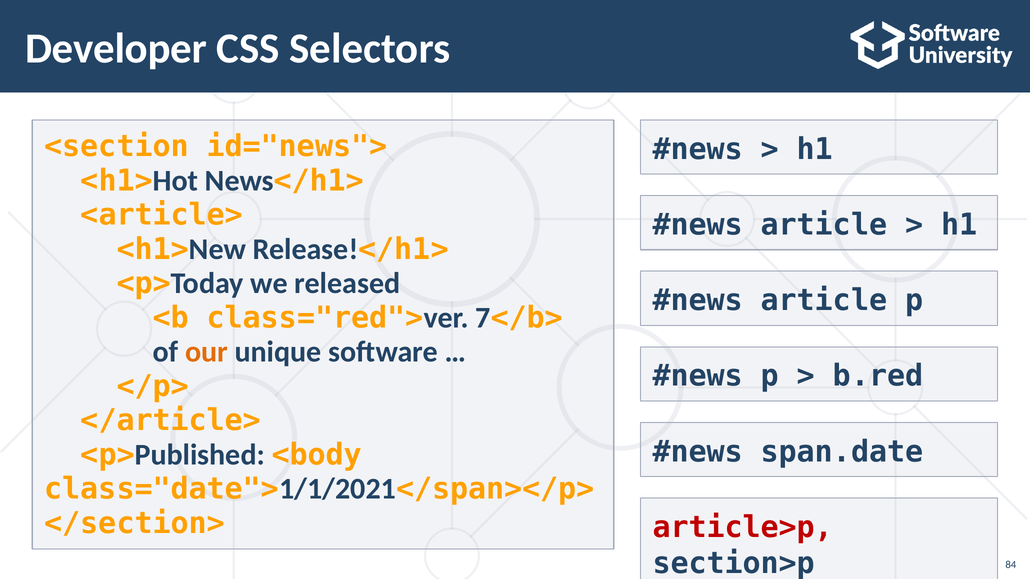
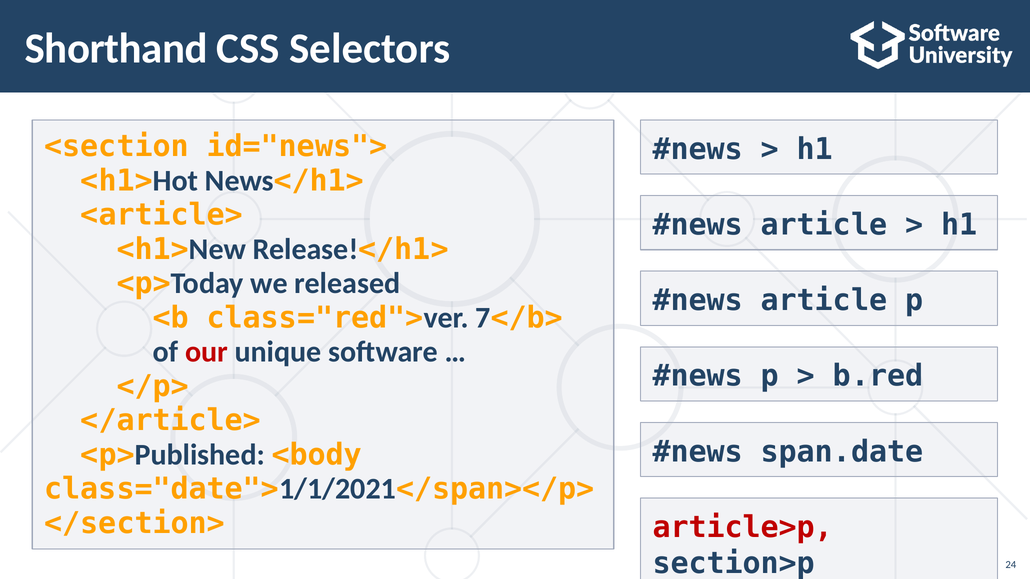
Developer: Developer -> Shorthand (116, 49)
our colour: orange -> red (206, 352)
84: 84 -> 24 (1011, 565)
